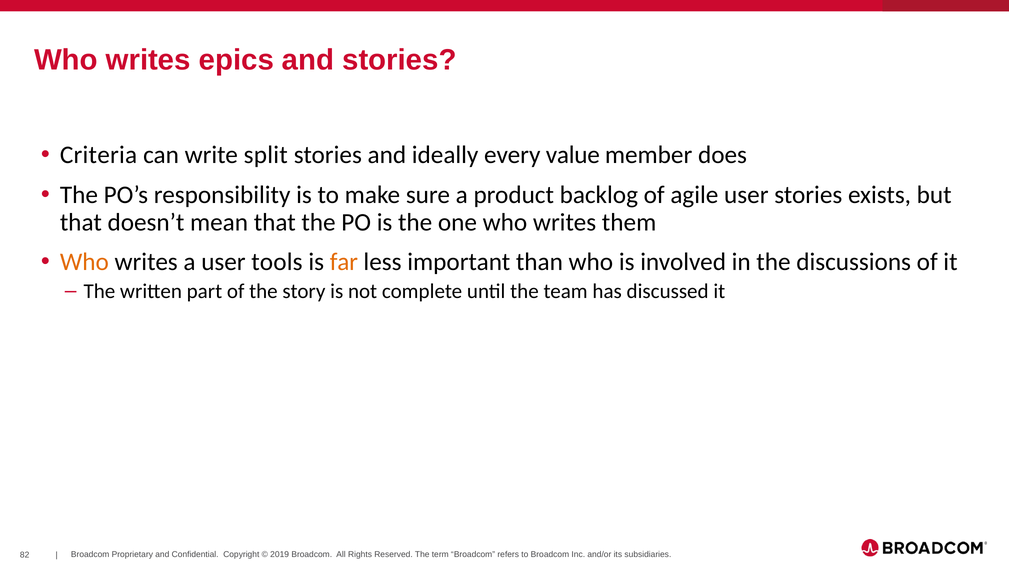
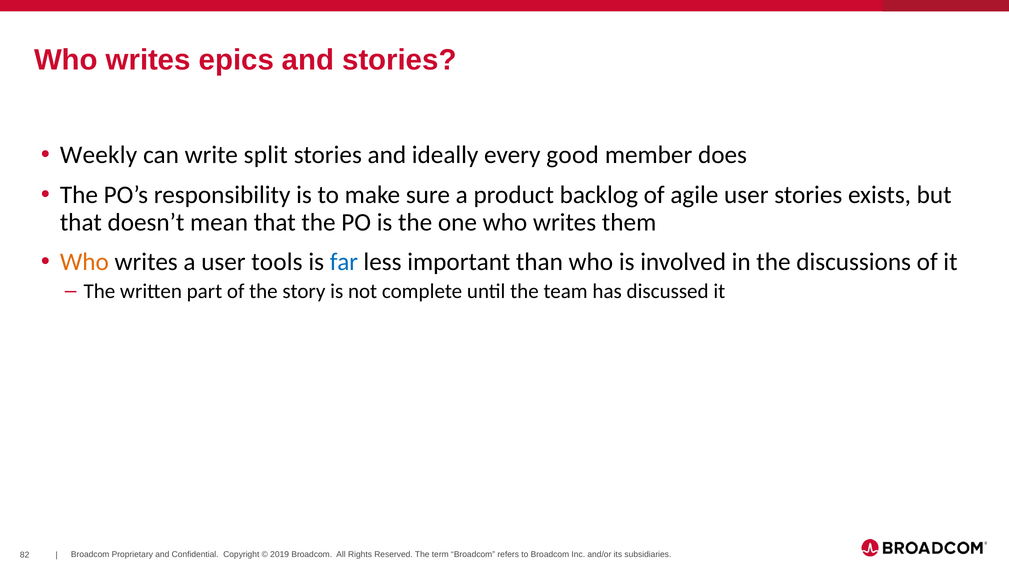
Criteria: Criteria -> Weekly (99, 155)
value: value -> good (573, 155)
far colour: orange -> blue (344, 262)
